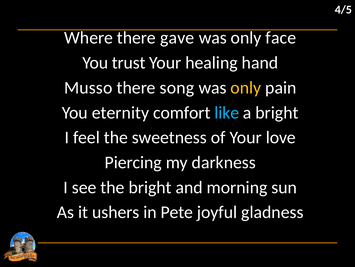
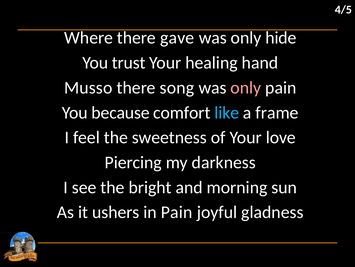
face: face -> hide (281, 38)
only colour: yellow -> pink (246, 87)
eternity: eternity -> because (121, 112)
a bright: bright -> frame (277, 112)
in Pete: Pete -> Pain (177, 212)
